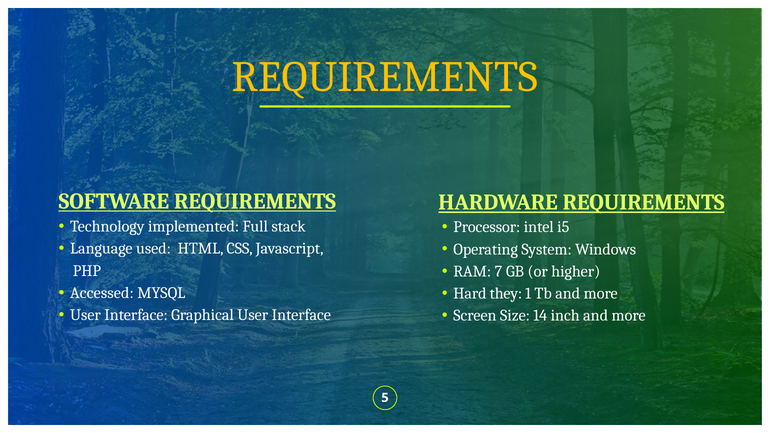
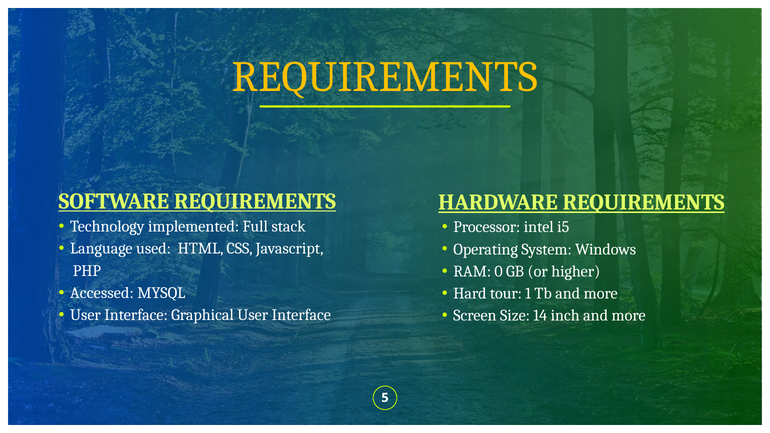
7: 7 -> 0 (499, 271)
they: they -> tour (506, 294)
